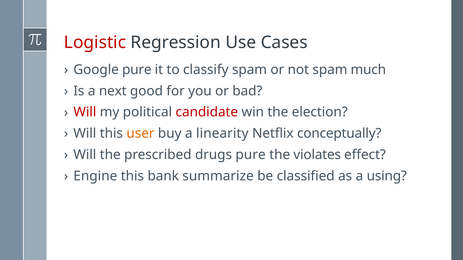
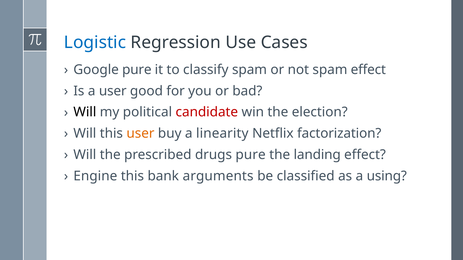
Logistic colour: red -> blue (95, 43)
spam much: much -> effect (368, 70)
a next: next -> user (113, 91)
Will colour: red -> black (85, 112)
conceptually: conceptually -> factorization (339, 134)
violates: violates -> landing (317, 155)
summarize: summarize -> arguments (218, 176)
